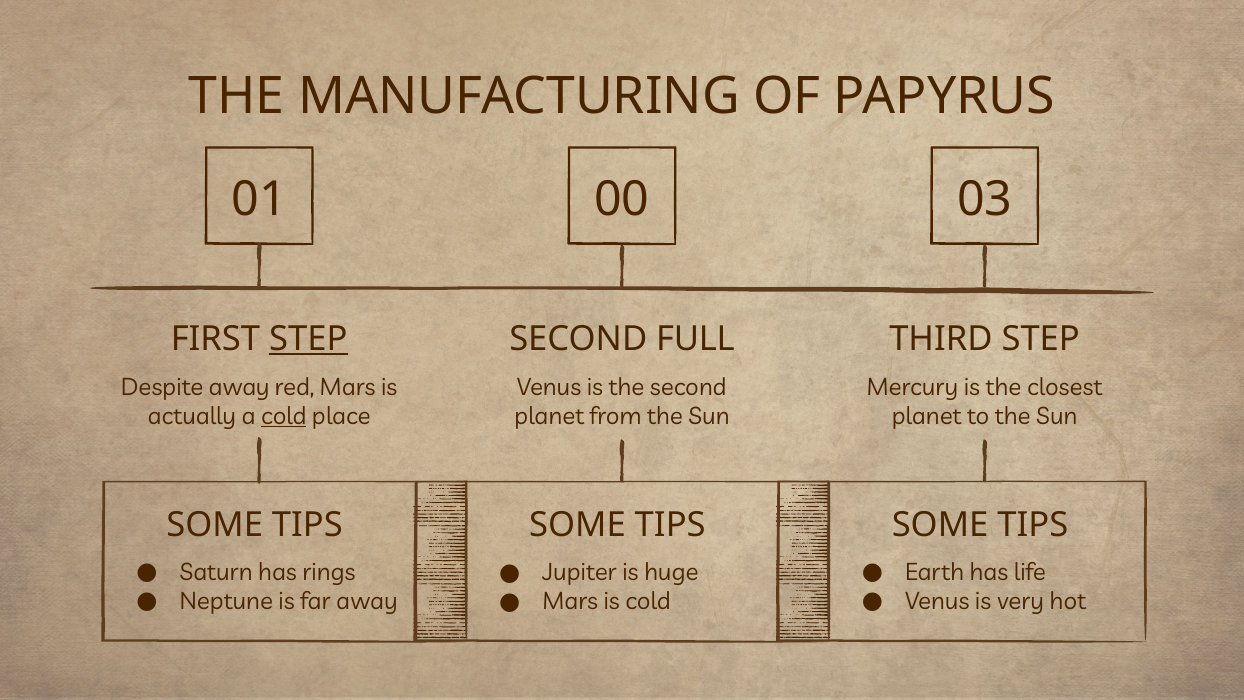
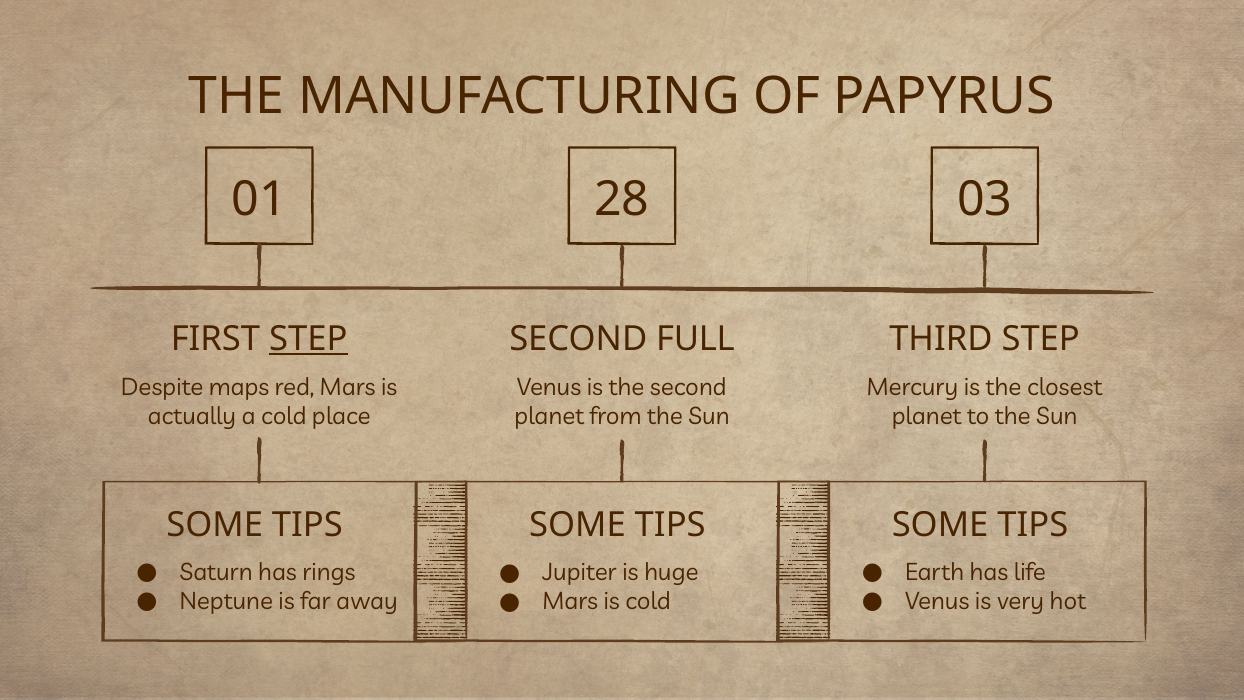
00: 00 -> 28 (622, 199)
Despite away: away -> maps (239, 387)
cold underline: present -> none (284, 416)
